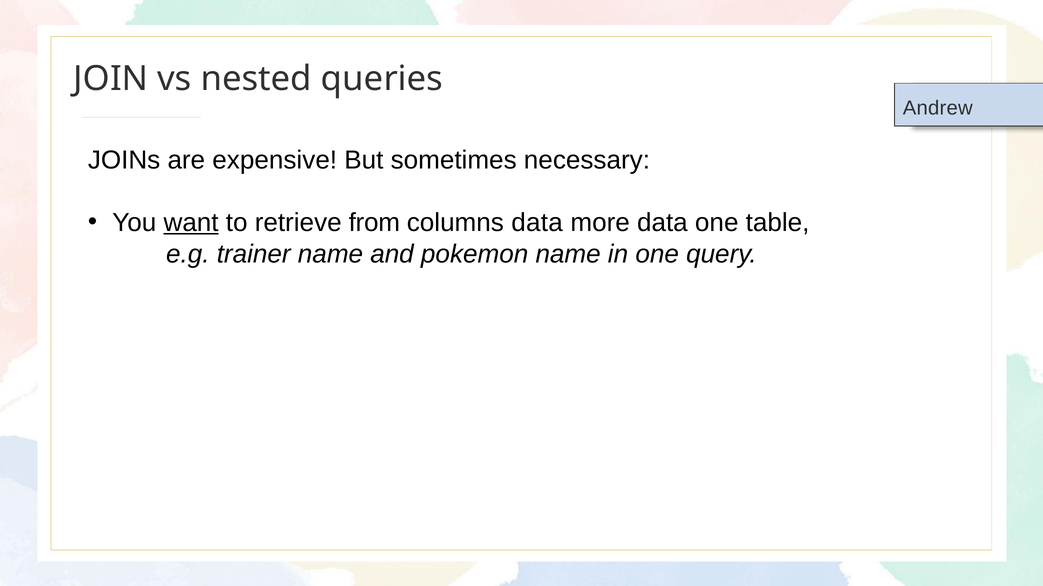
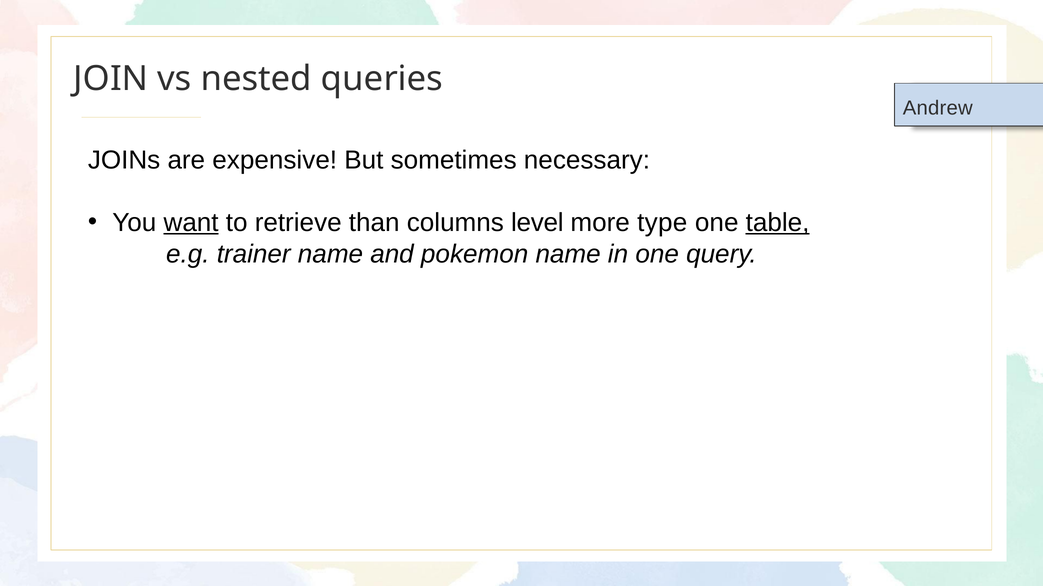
from: from -> than (374, 223)
columns data: data -> level (537, 223)
more data: data -> type (662, 223)
table underline: none -> present (778, 223)
